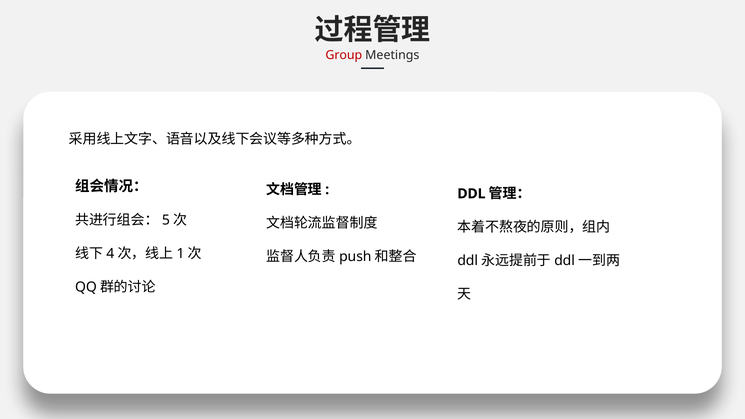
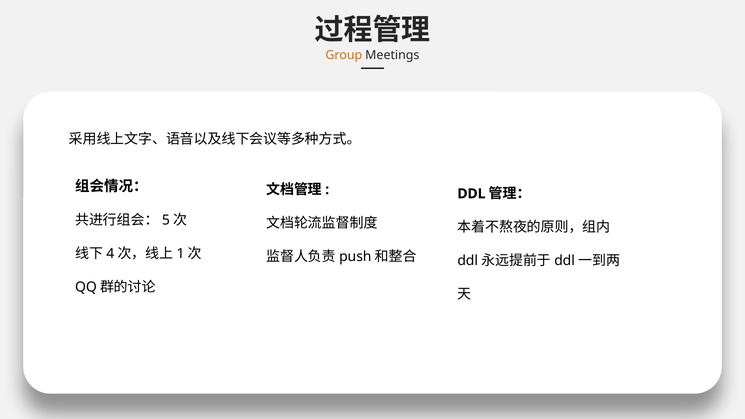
Group colour: red -> orange (344, 55)
